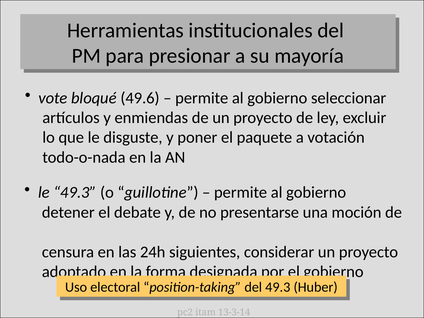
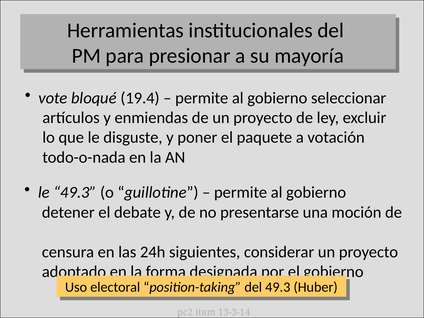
49.6: 49.6 -> 19.4 (140, 98)
